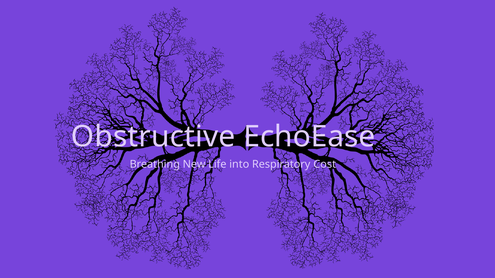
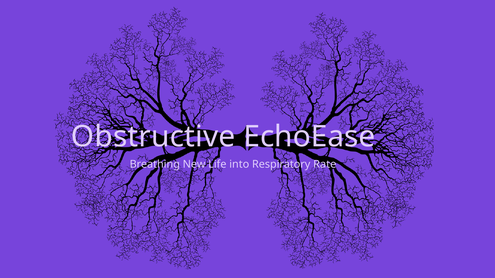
Cost: Cost -> Rate (325, 165)
